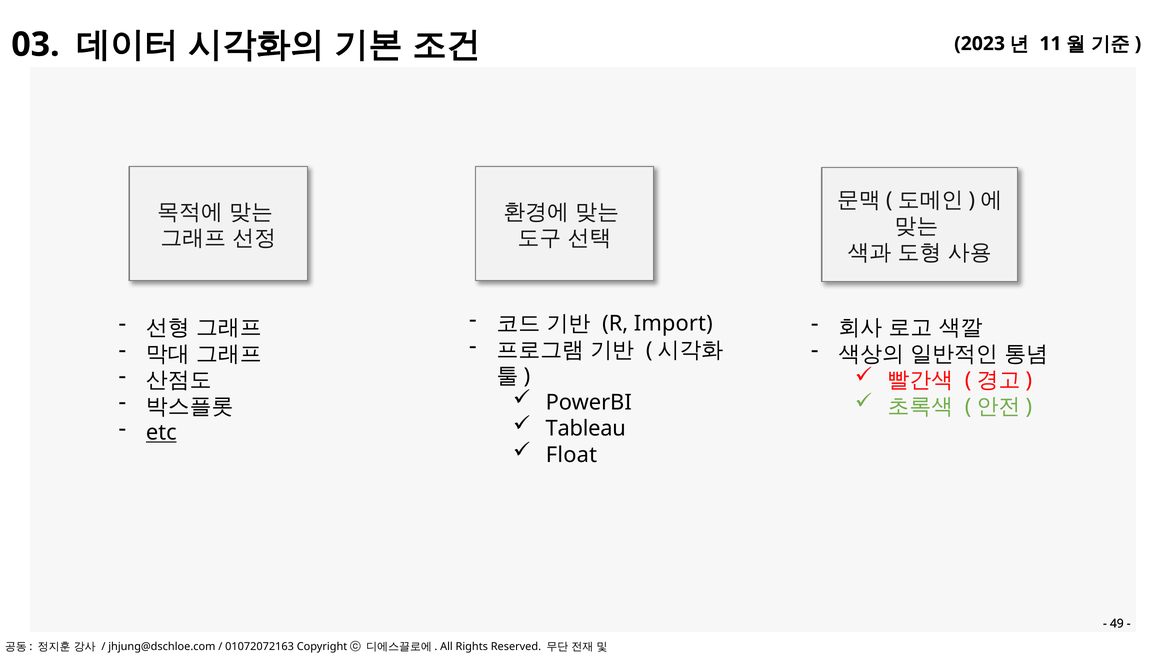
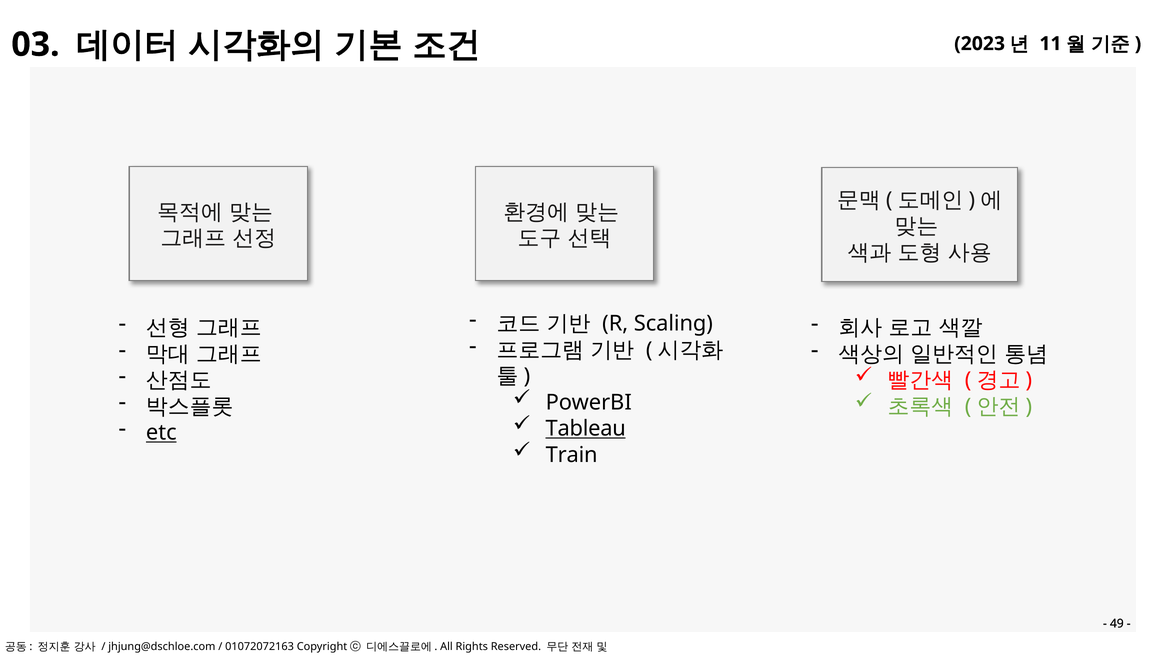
Import: Import -> Scaling (673, 324)
Tableau underline: none -> present (586, 429)
Float: Float -> Train (572, 455)
